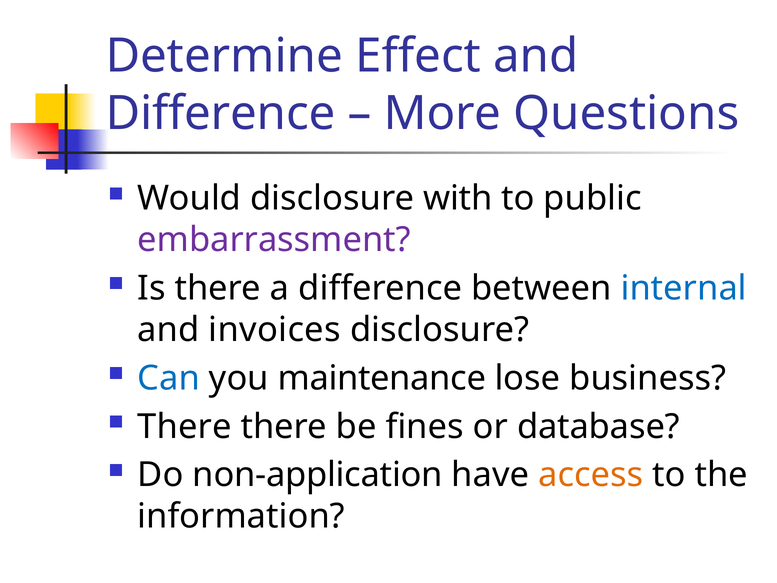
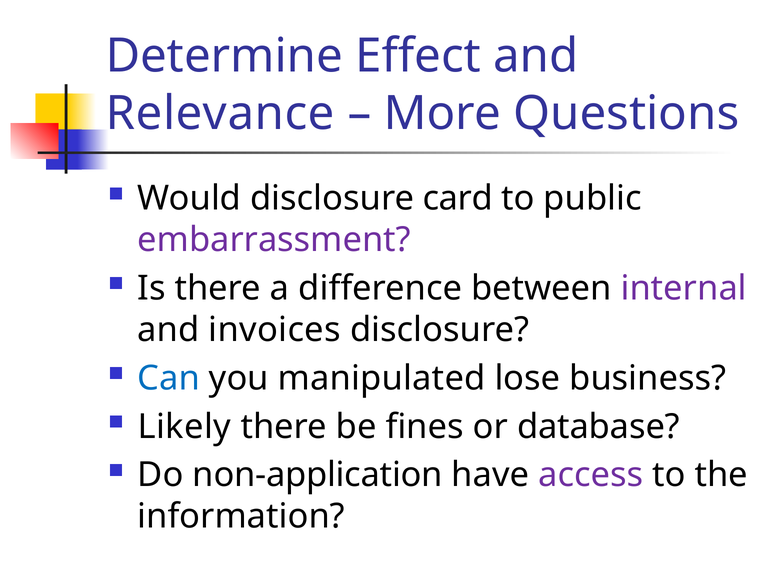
Difference: Difference -> Relevance (220, 113)
with: with -> card (458, 198)
internal colour: blue -> purple (684, 288)
maintenance: maintenance -> manipulated (382, 378)
There: There -> Likely (184, 426)
access colour: orange -> purple (591, 475)
